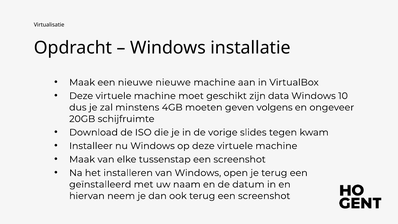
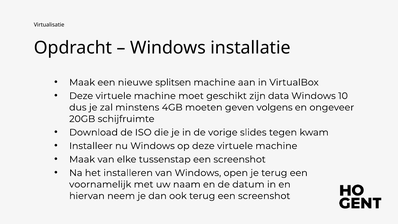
nieuwe nieuwe: nieuwe -> splitsen (173, 82)
geïnstalleerd: geïnstalleerd -> voornamelijk (100, 184)
